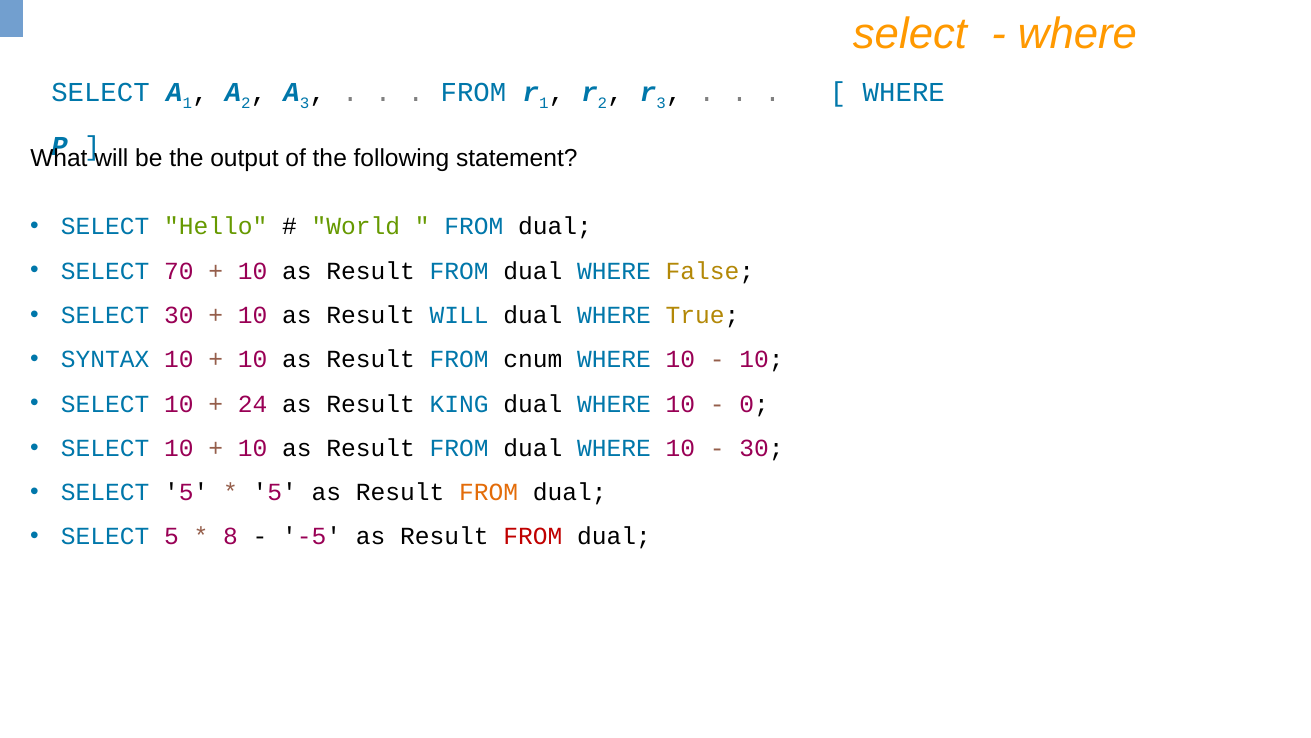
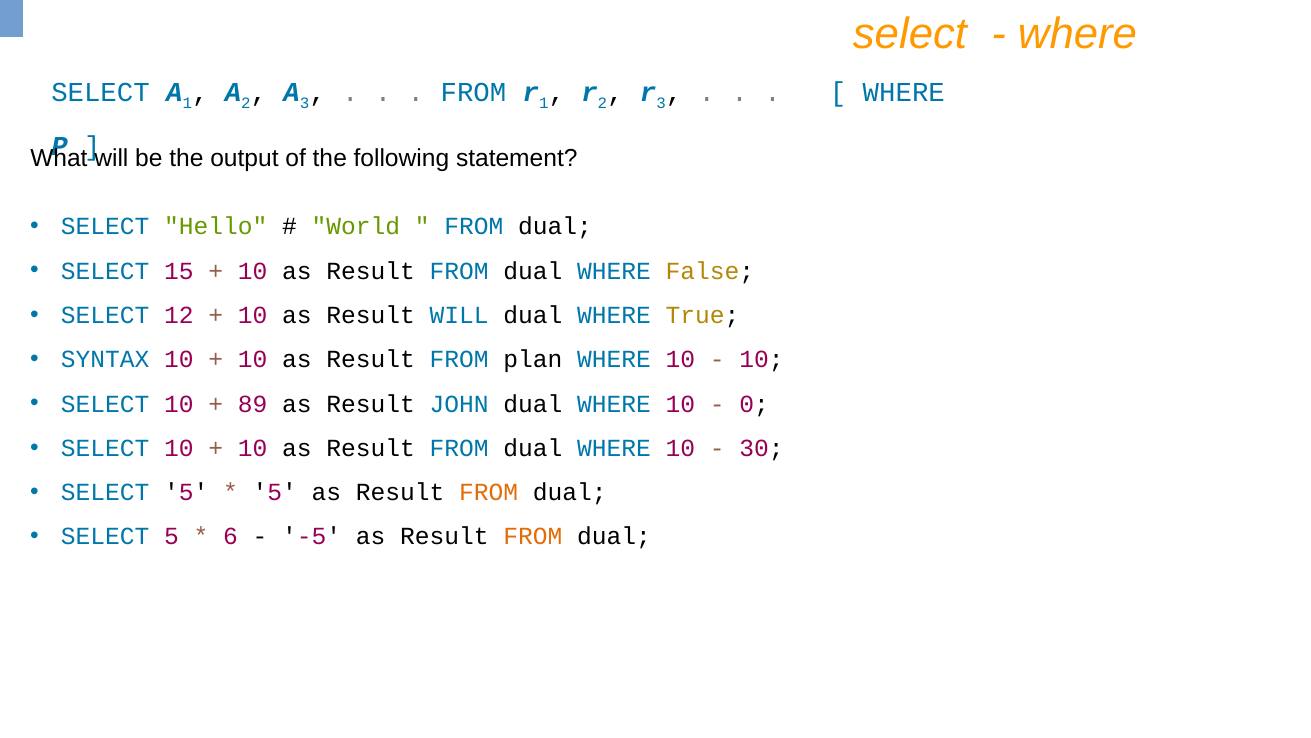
70: 70 -> 15 (179, 271)
SELECT 30: 30 -> 12 (179, 315)
cnum: cnum -> plan (533, 359)
24: 24 -> 89 (253, 404)
KING: KING -> JOHN (459, 404)
8: 8 -> 6 (231, 536)
FROM colour: red -> orange (533, 536)
